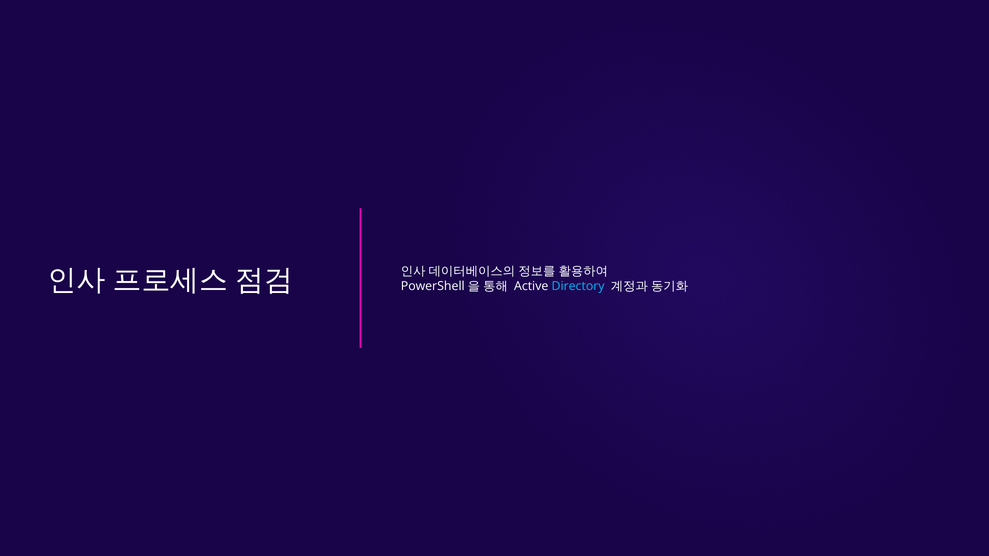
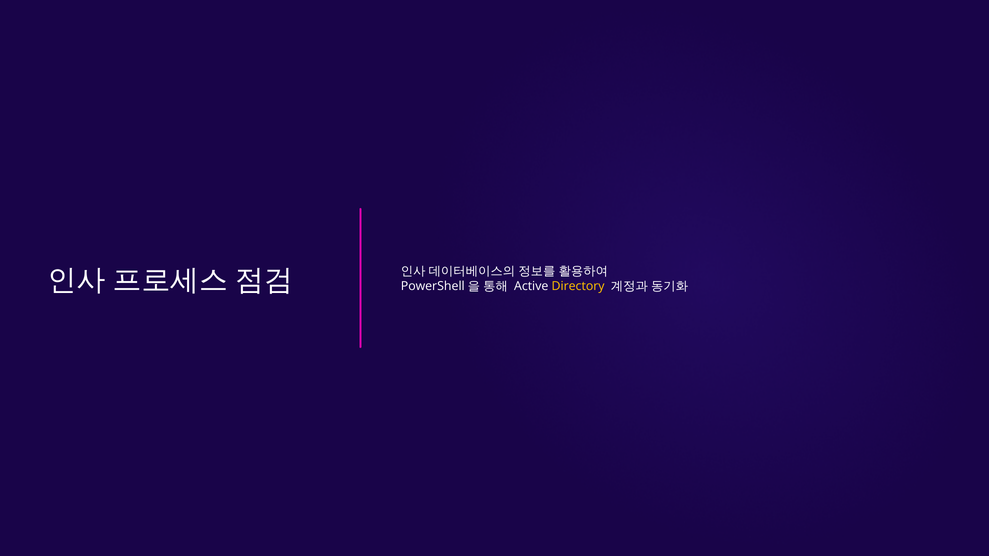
Directory colour: light blue -> yellow (578, 286)
